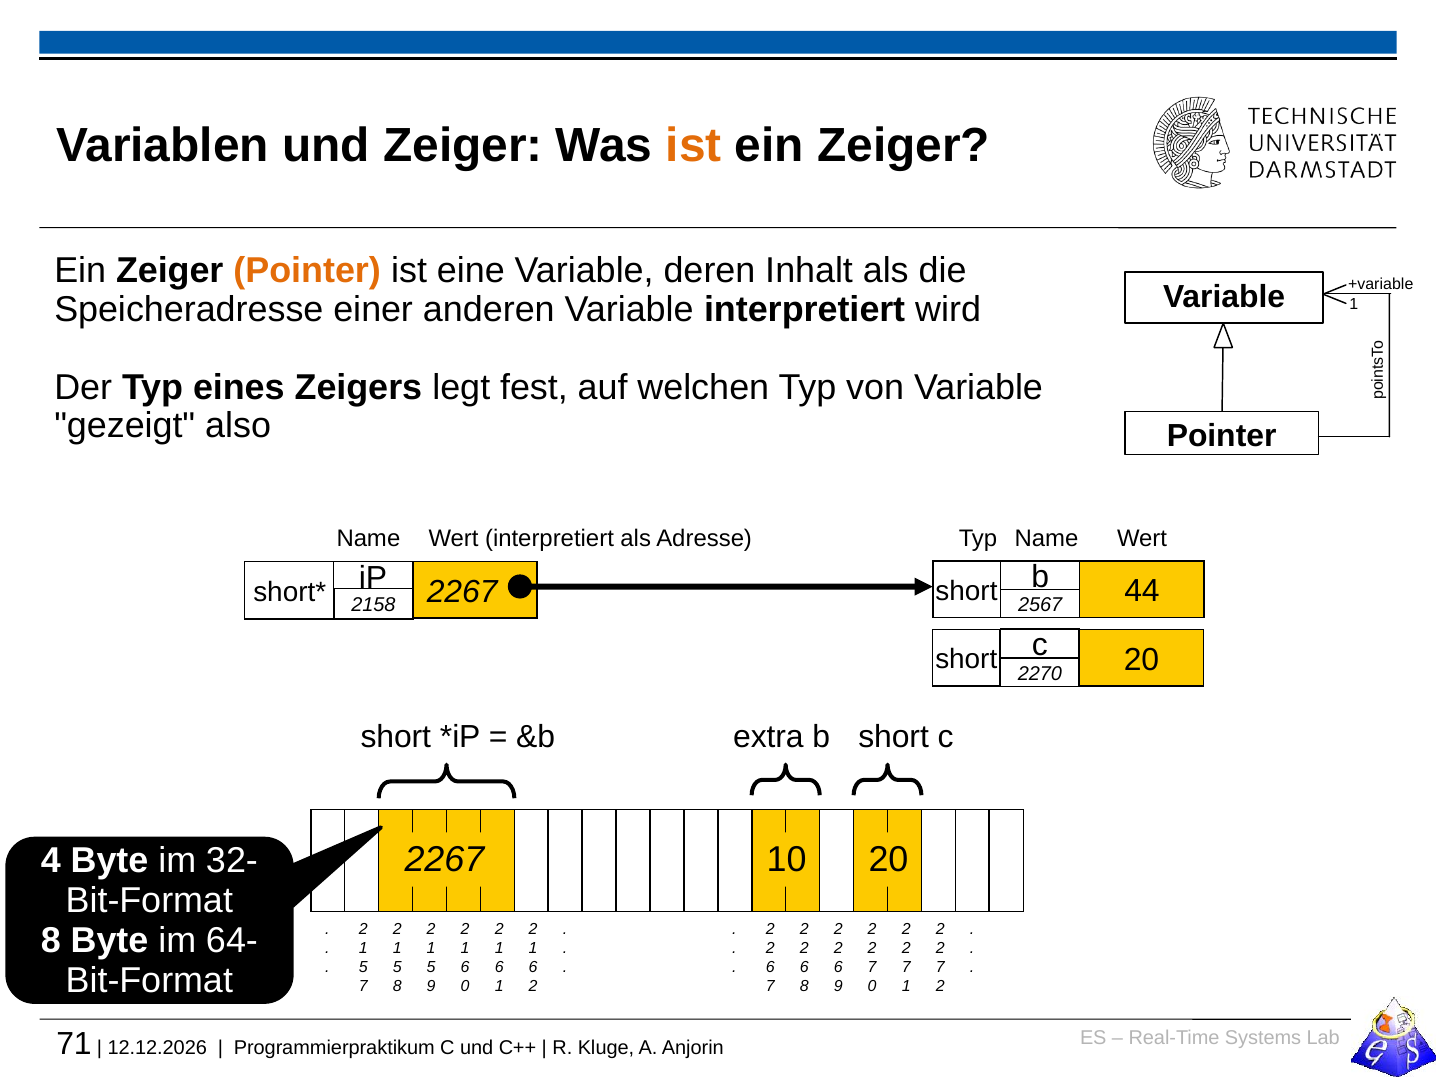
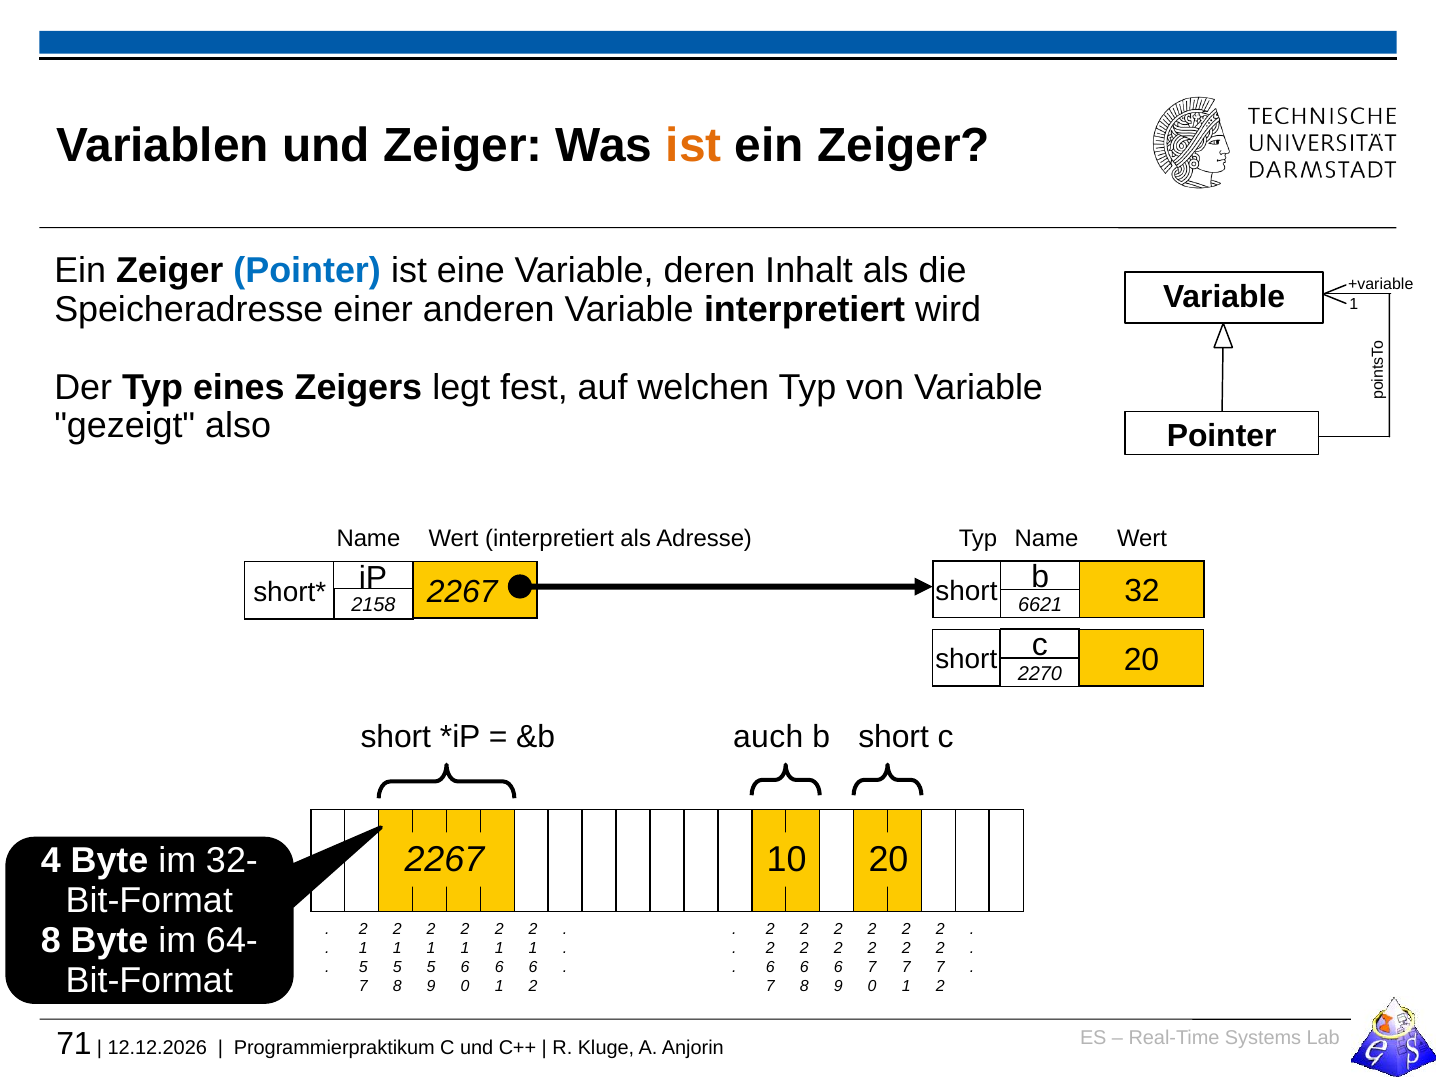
Pointer colour: orange -> blue (307, 271)
44: 44 -> 32 (1142, 591)
2567: 2567 -> 6621 (1040, 605)
extra: extra -> auch (768, 736)
